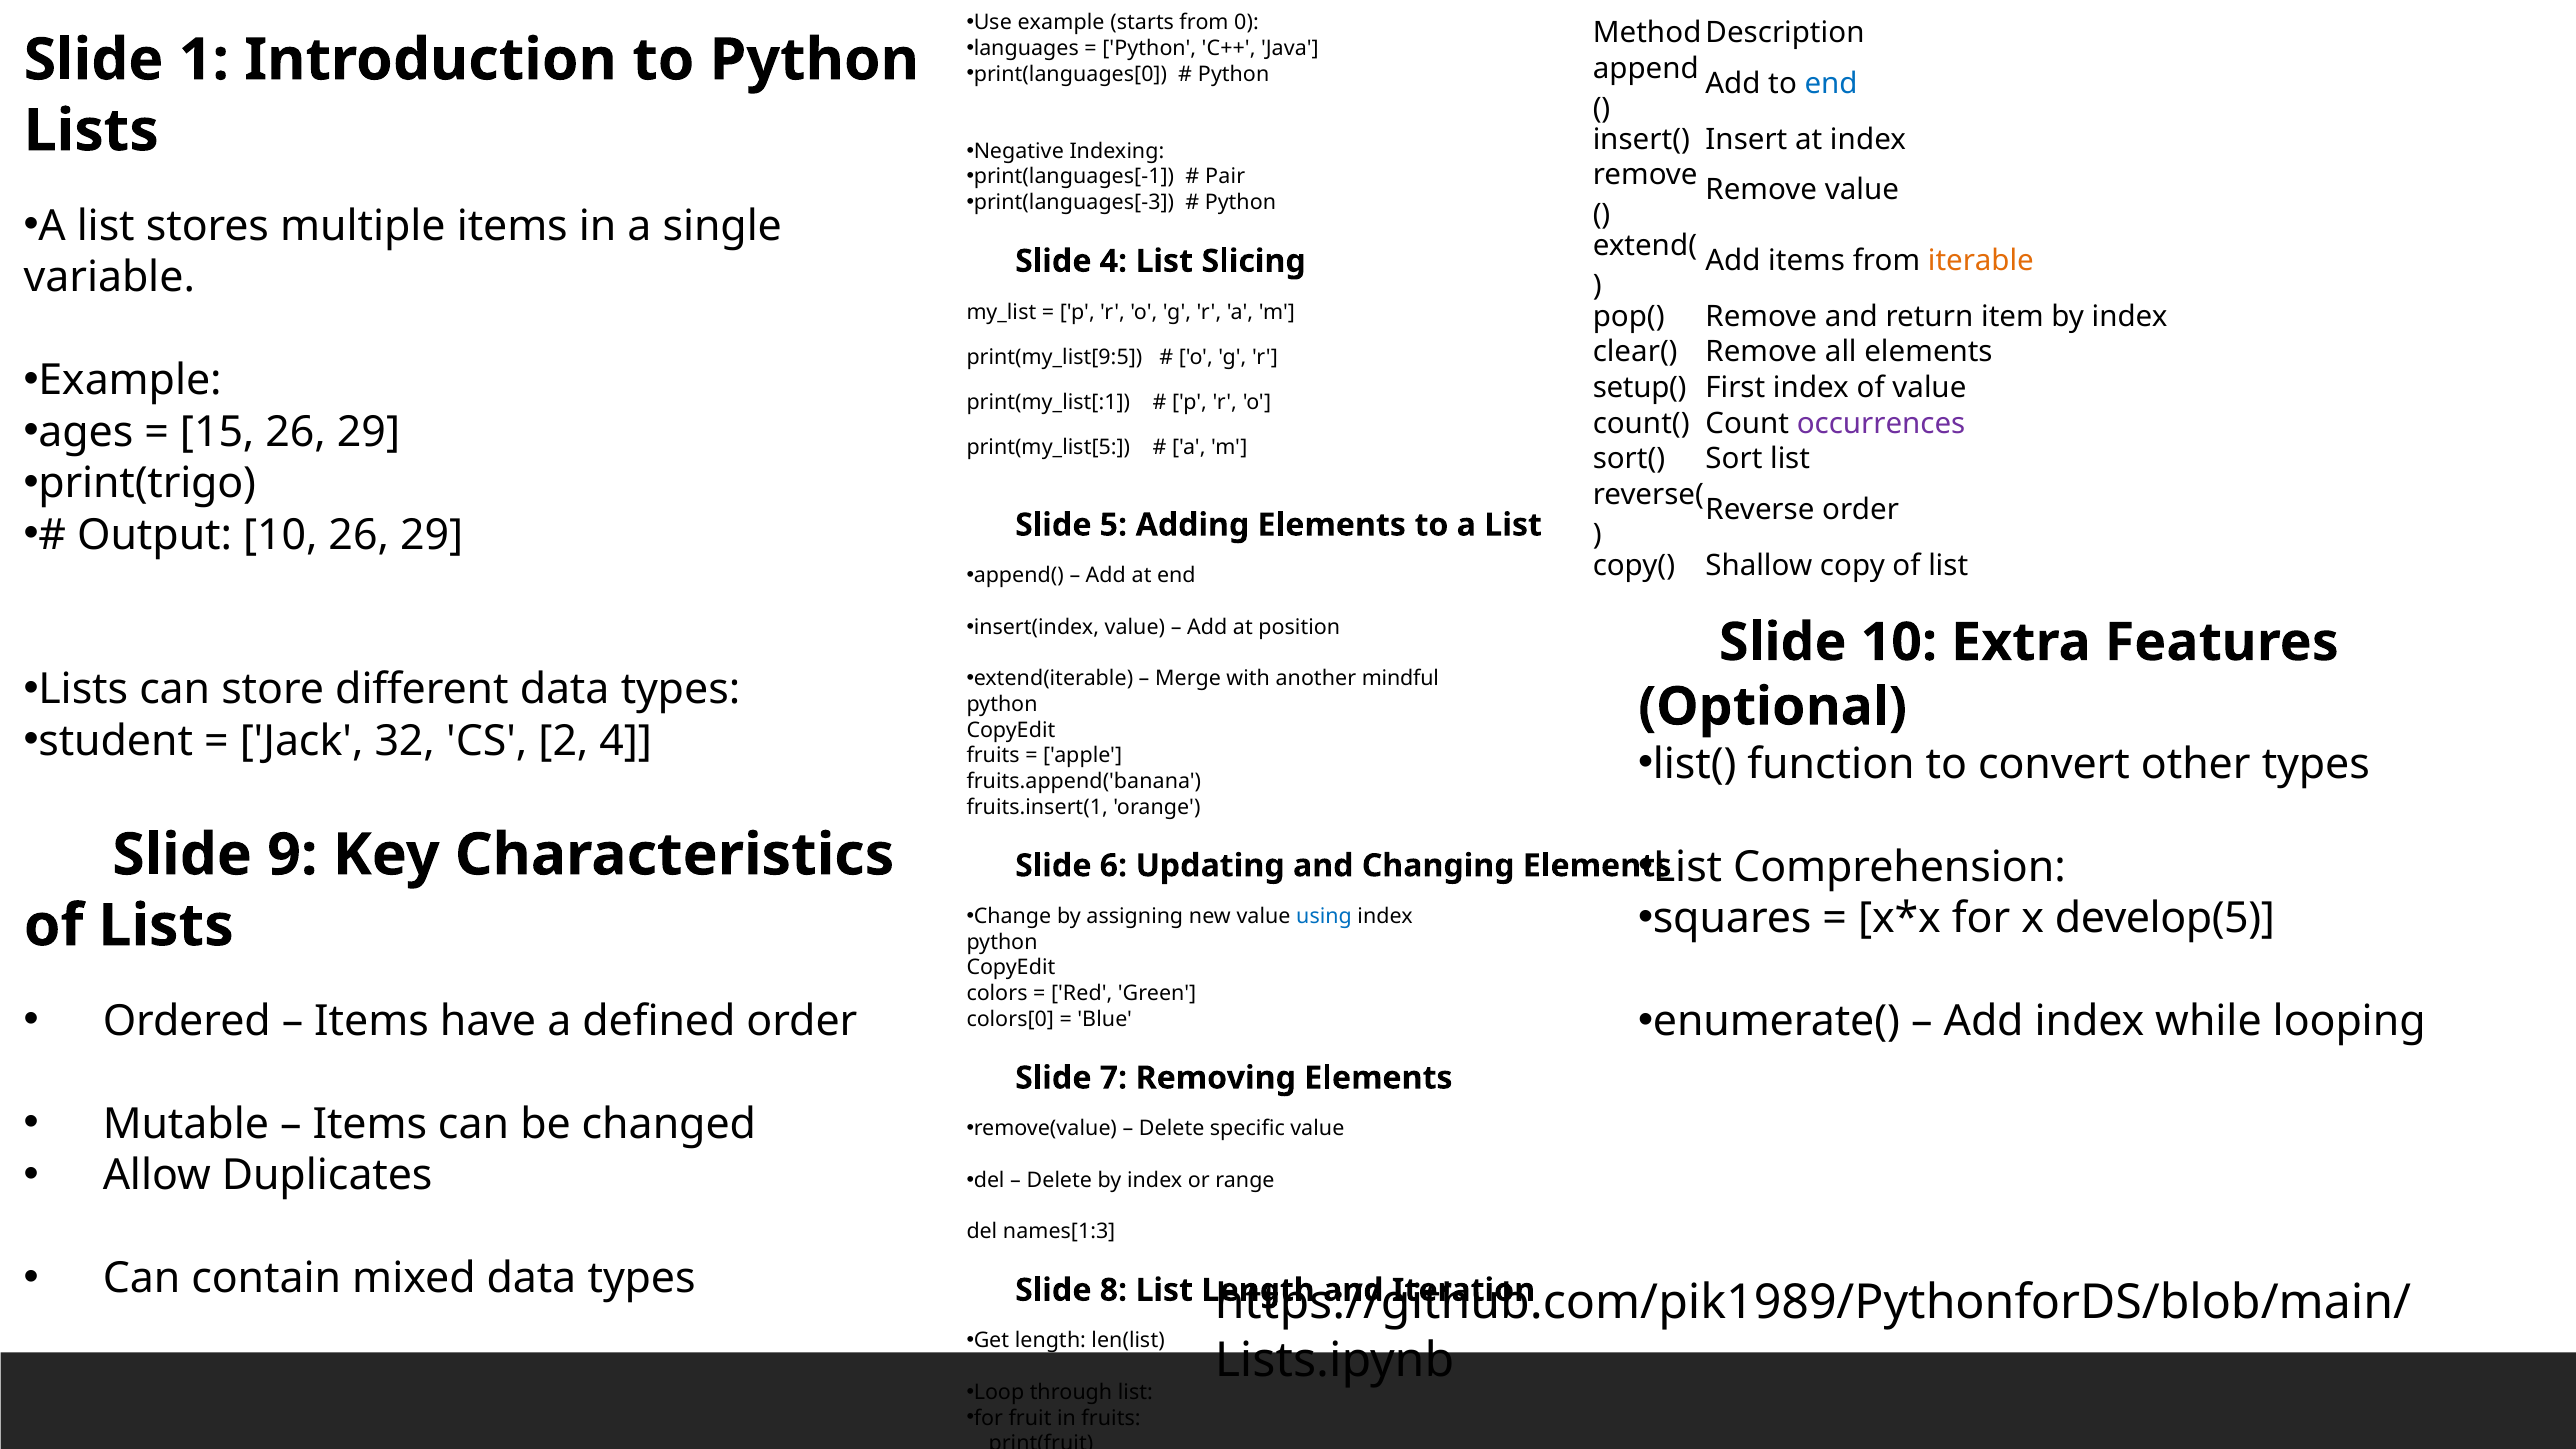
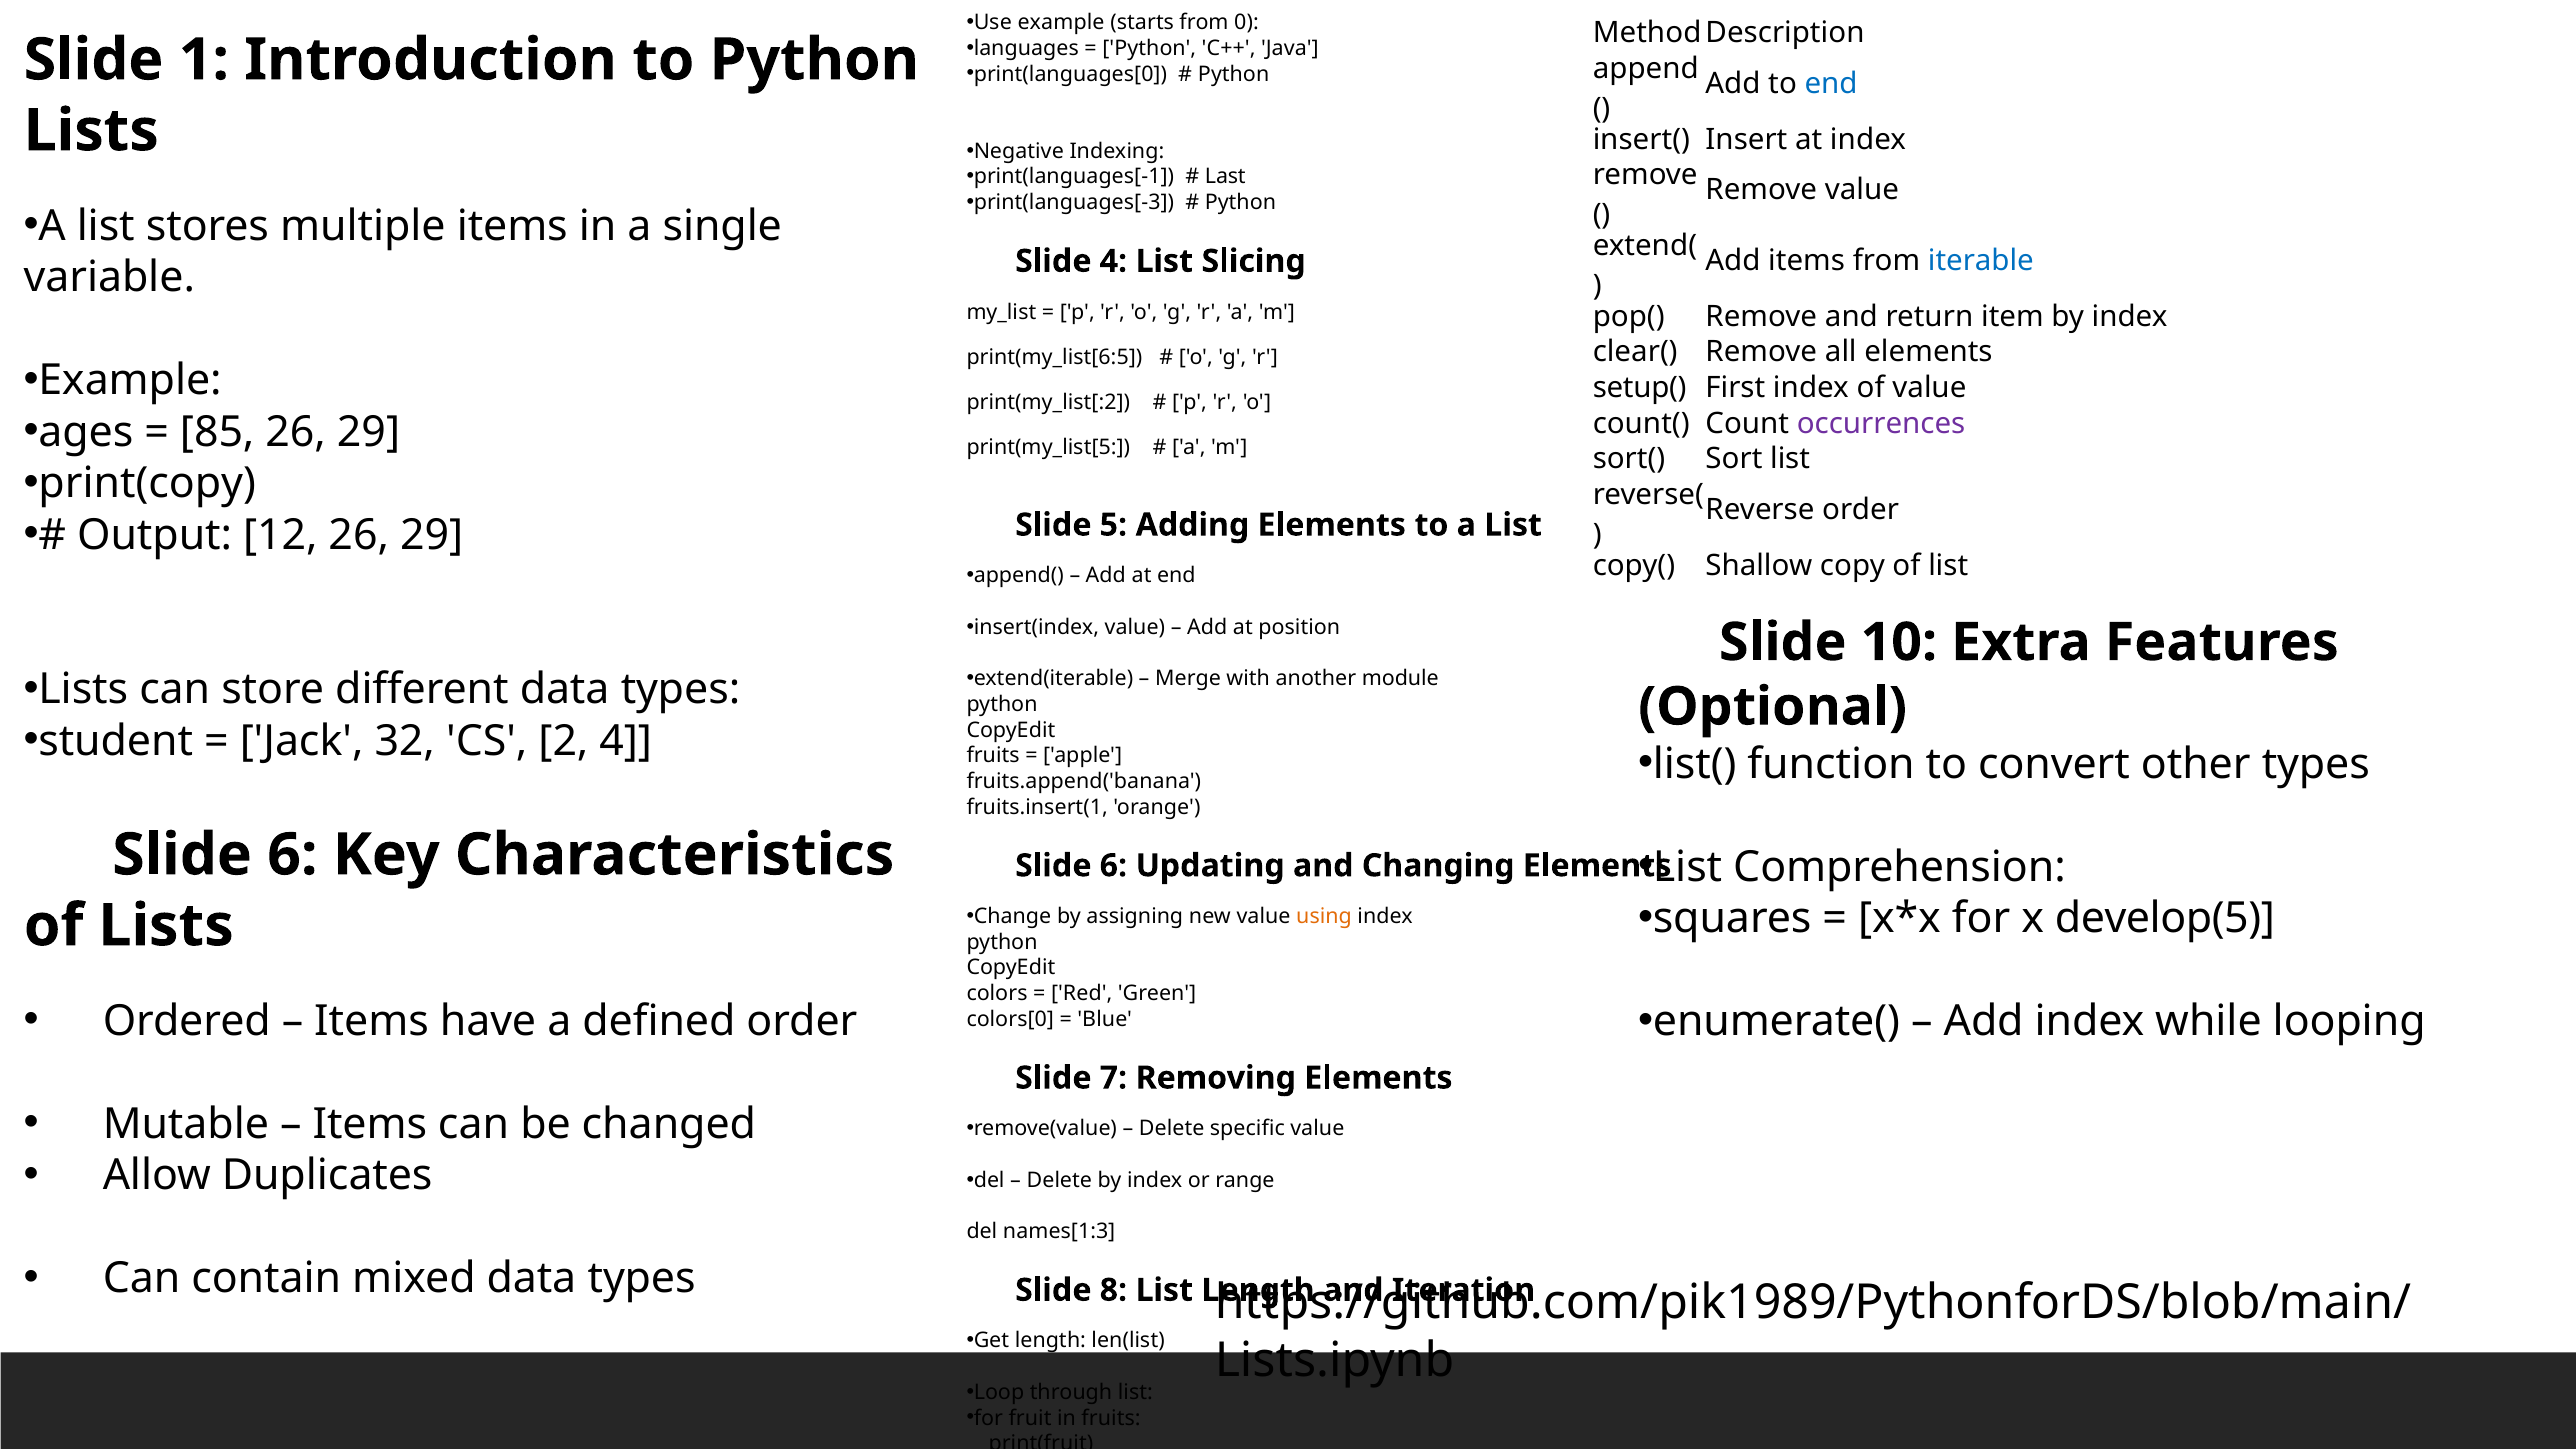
Pair: Pair -> Last (1225, 177)
iterable colour: orange -> blue (1981, 261)
print(my_list[9:5: print(my_list[9:5 -> print(my_list[6:5 (1054, 357)
print(my_list[:1: print(my_list[:1 -> print(my_list[:2 (1048, 402)
15: 15 -> 85 (217, 432)
print(trigo: print(trigo -> print(copy (147, 484)
Output 10: 10 -> 12 (280, 535)
mindful: mindful -> module (1400, 679)
9: 9 -> 6 (292, 855)
using colour: blue -> orange (1324, 916)
